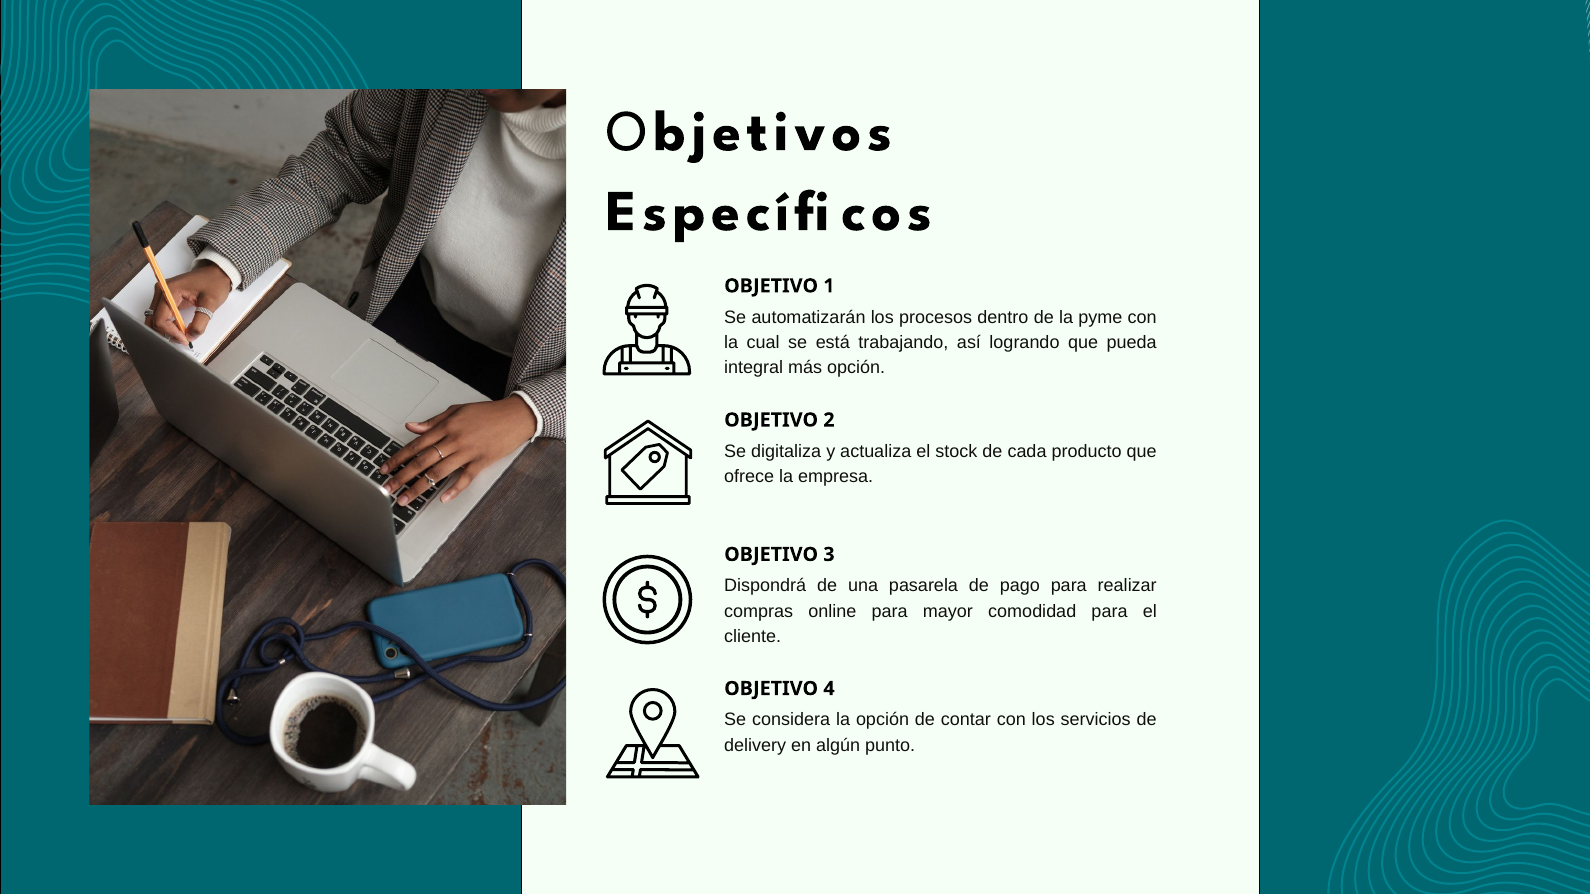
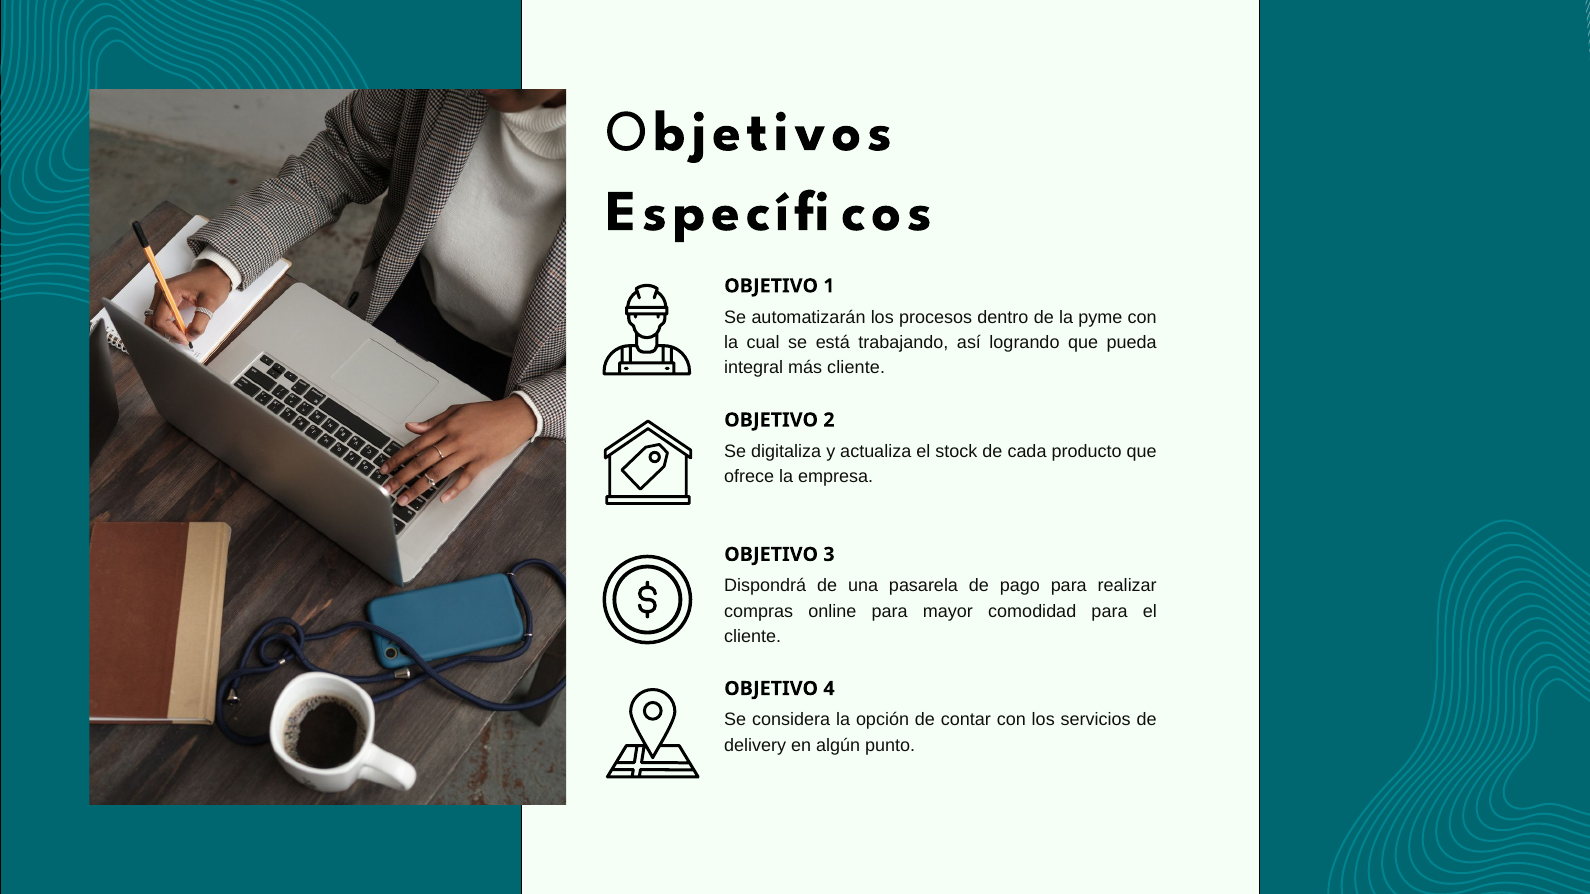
más opción: opción -> cliente (856, 368)
